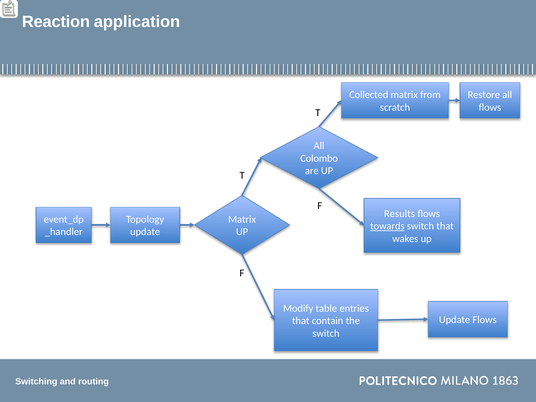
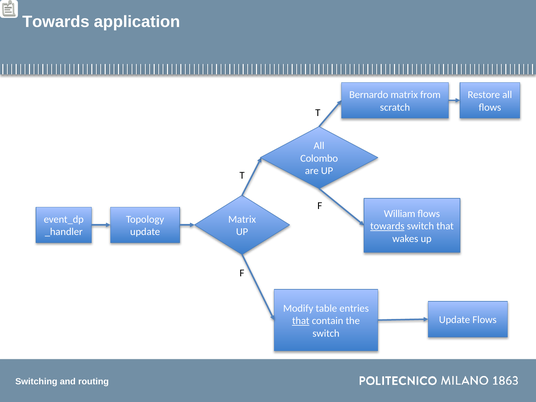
Reaction: Reaction -> Towards (56, 22)
Collected: Collected -> Bernardo (369, 95)
Results: Results -> William (400, 214)
that underline: none -> present (301, 321)
